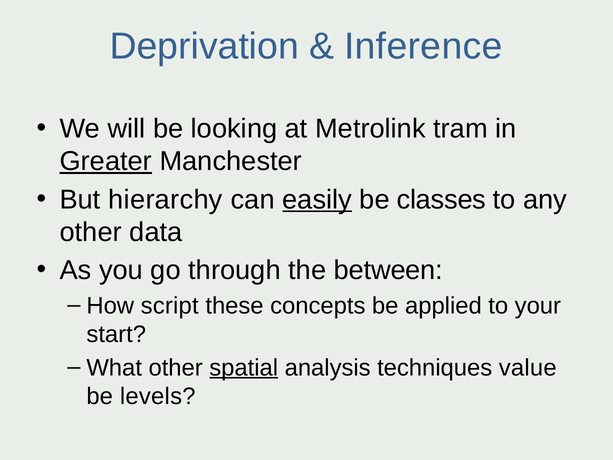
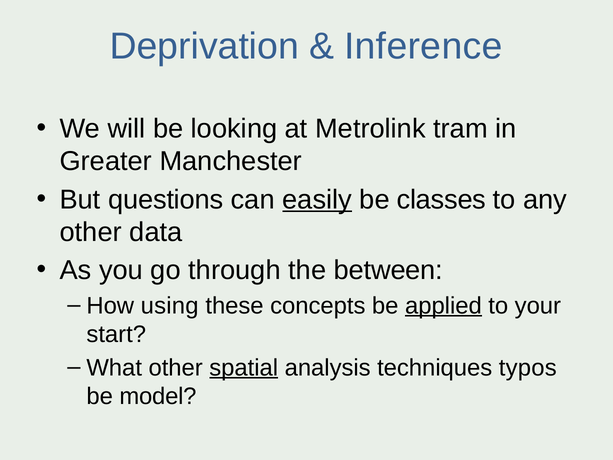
Greater underline: present -> none (106, 161)
hierarchy: hierarchy -> questions (166, 199)
script: script -> using (170, 305)
applied underline: none -> present (443, 305)
value: value -> typos (528, 367)
levels: levels -> model (158, 396)
